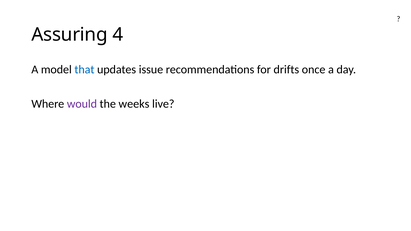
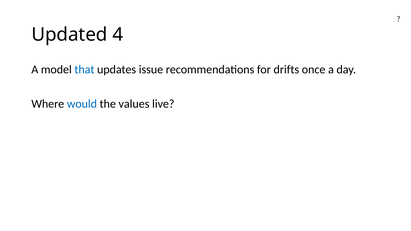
Assuring: Assuring -> Updated (69, 35)
would colour: purple -> blue (82, 104)
weeks: weeks -> values (134, 104)
